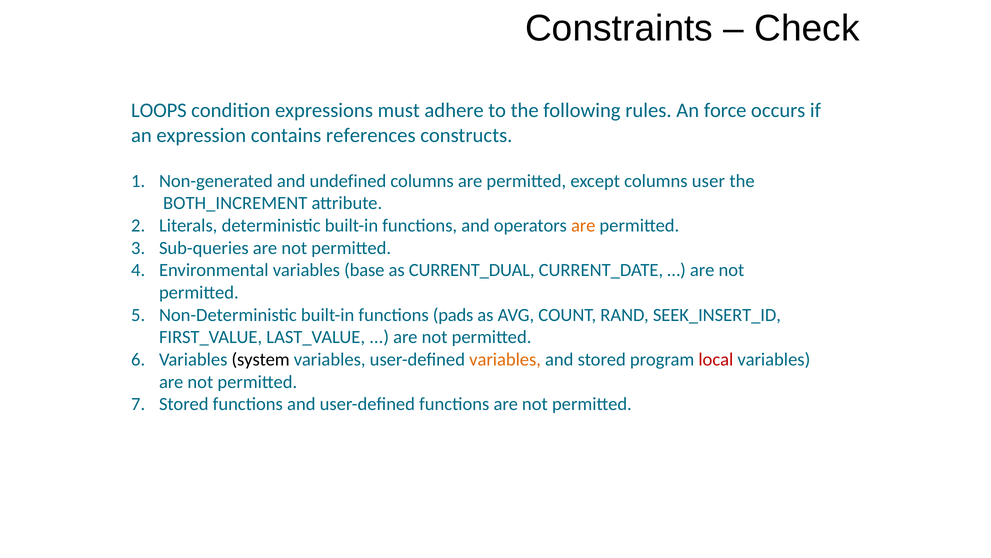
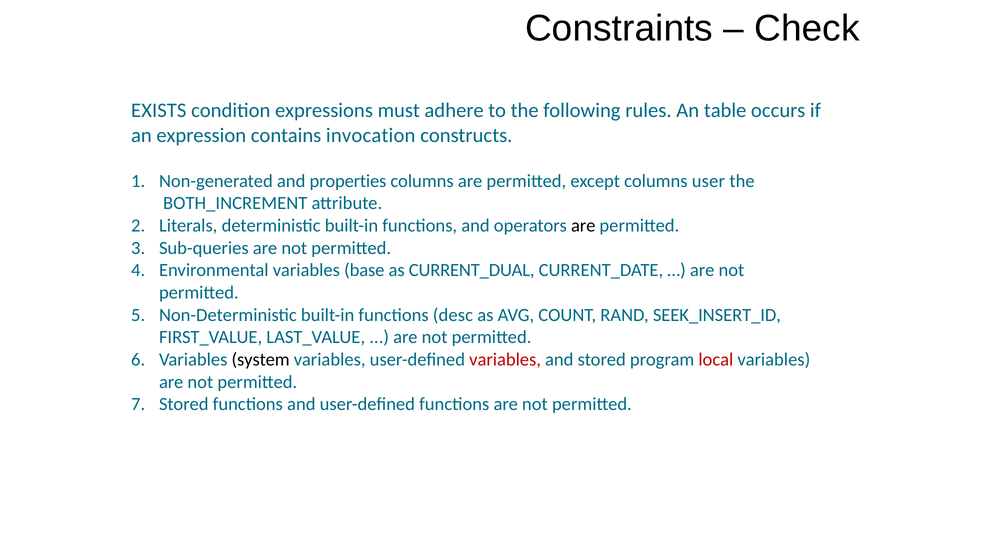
LOOPS: LOOPS -> EXISTS (159, 110)
force: force -> table (725, 110)
references: references -> invocation (371, 135)
undefined: undefined -> properties (348, 181)
are colour: orange -> black (583, 225)
pads: pads -> desc (453, 315)
variables colour: orange -> red (505, 359)
